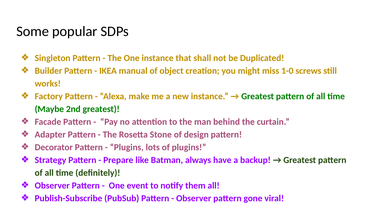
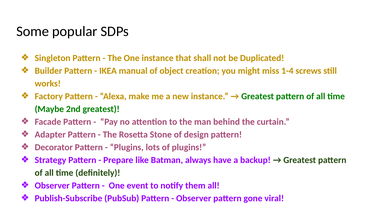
1-0: 1-0 -> 1-4 (287, 71)
